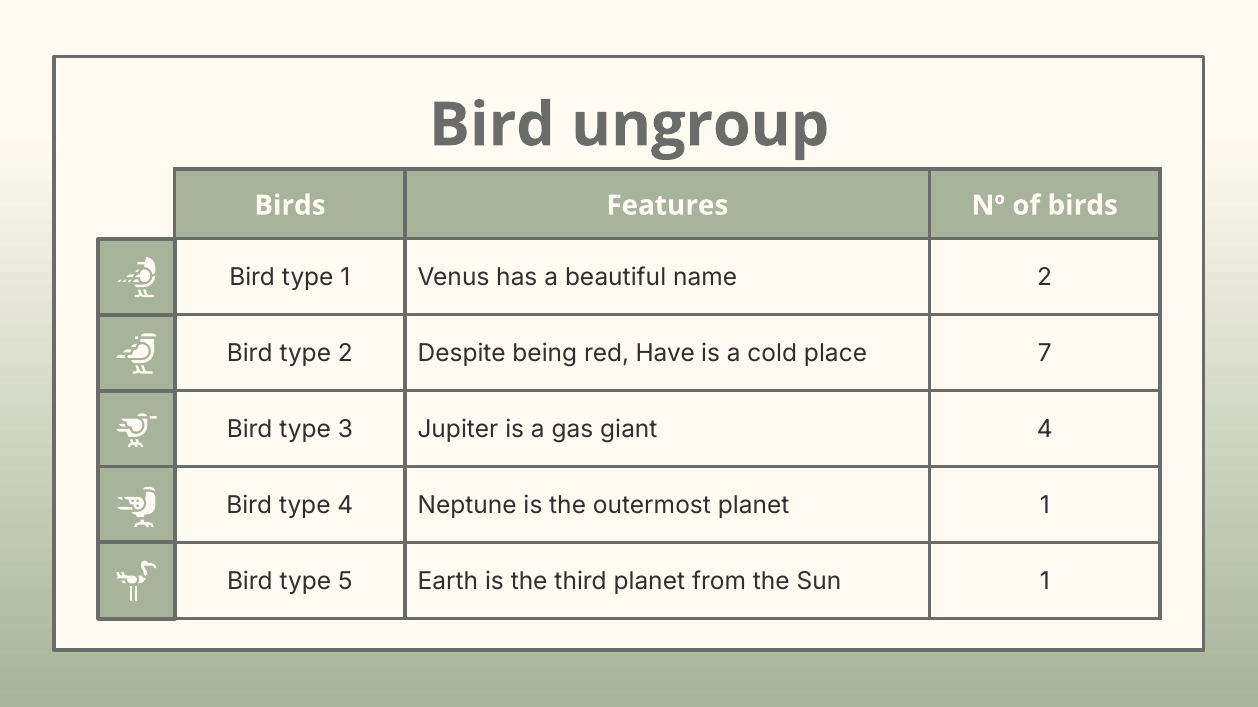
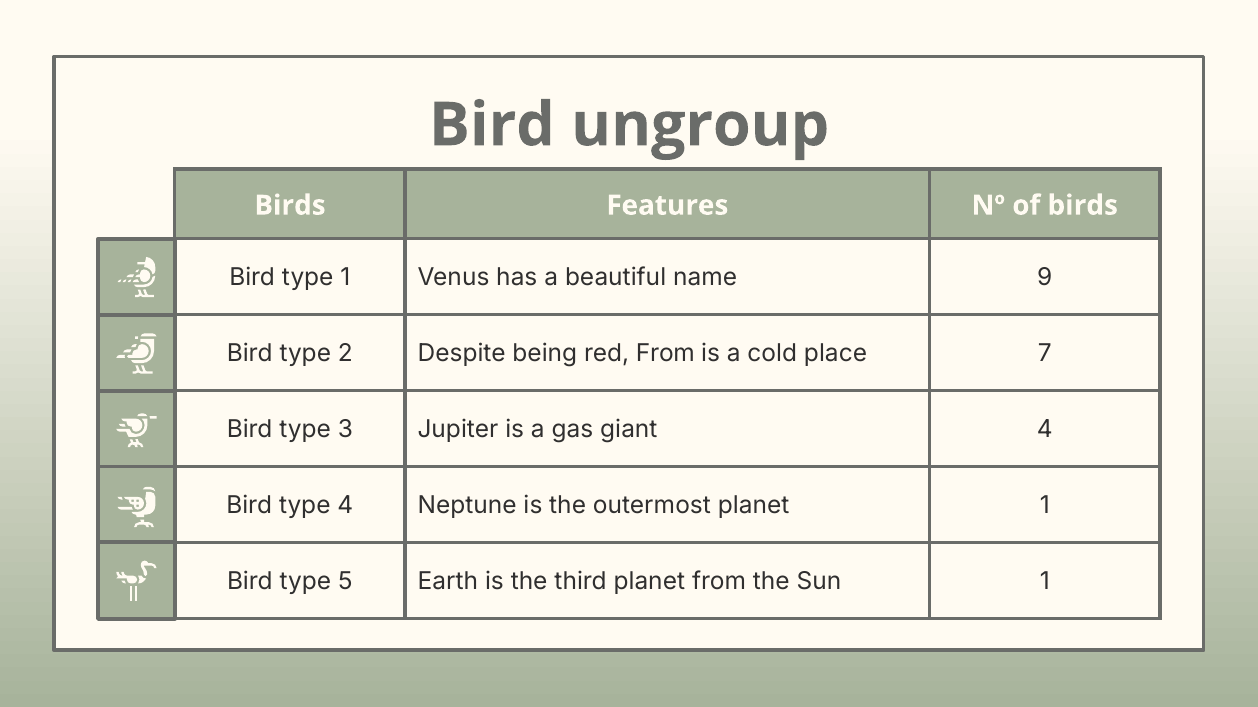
name 2: 2 -> 9 (1045, 278)
red Have: Have -> From (665, 354)
